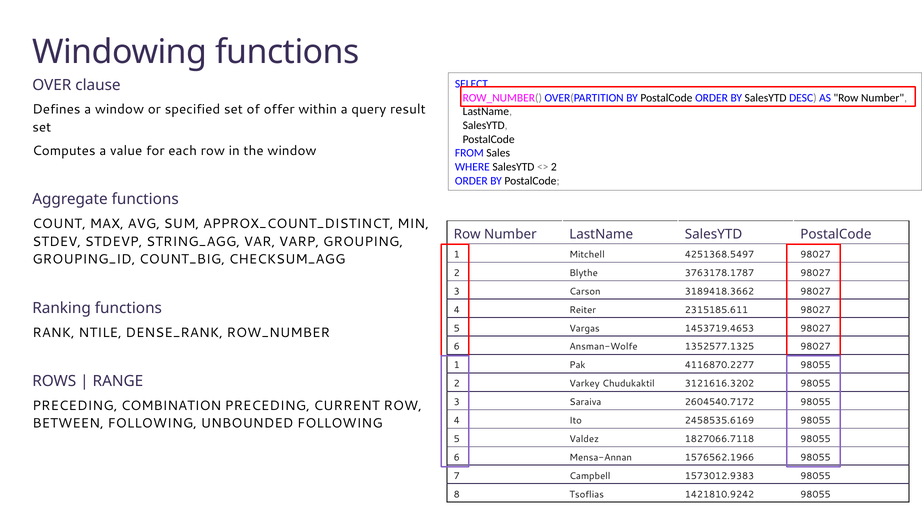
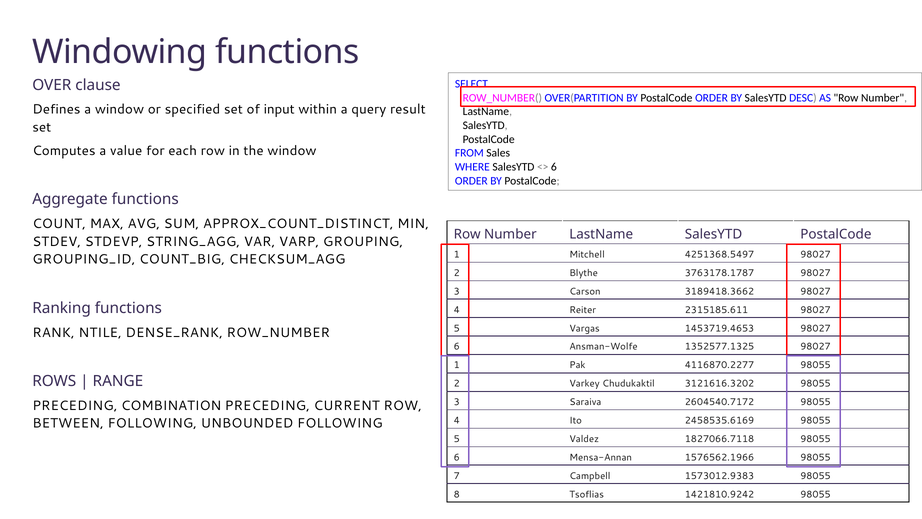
offer: offer -> input (279, 109)
2: 2 -> 6 (554, 167)
